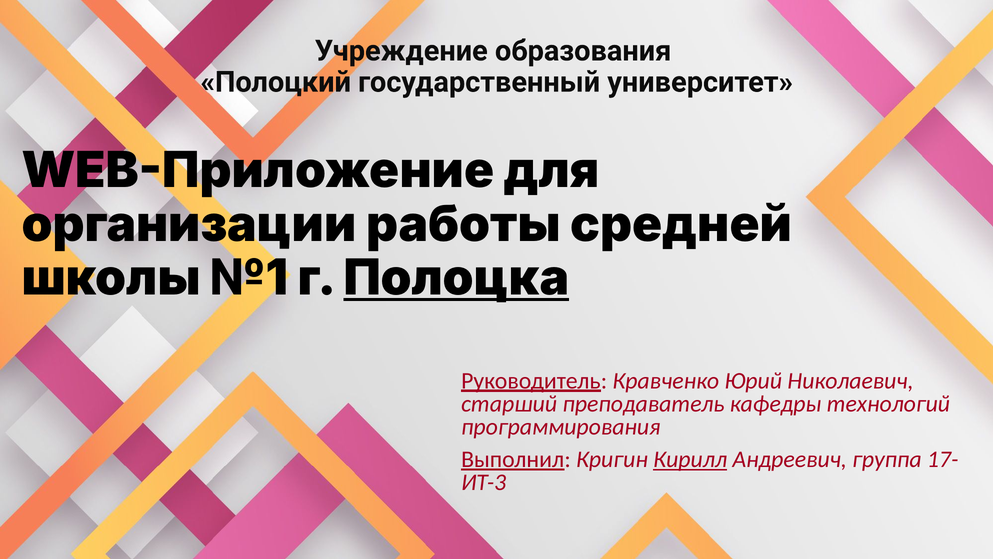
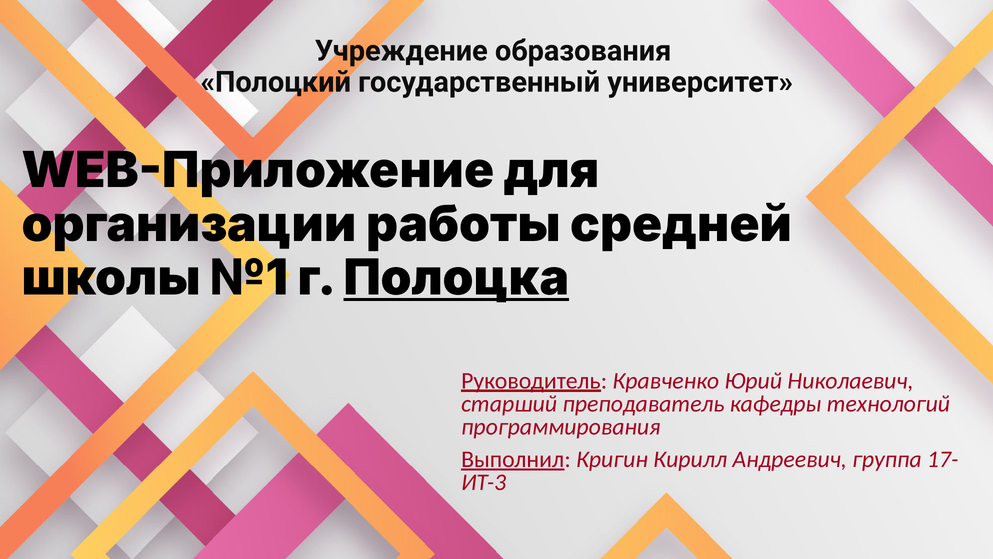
Кирилл underline: present -> none (690, 459)
